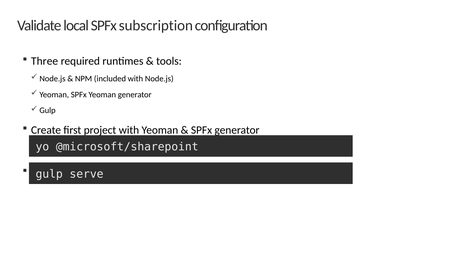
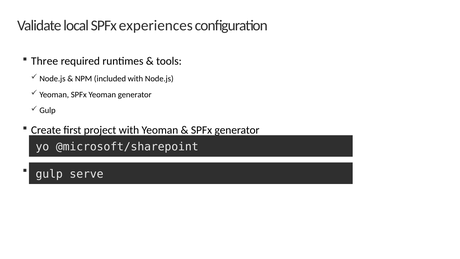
subscription: subscription -> experiences (156, 26)
